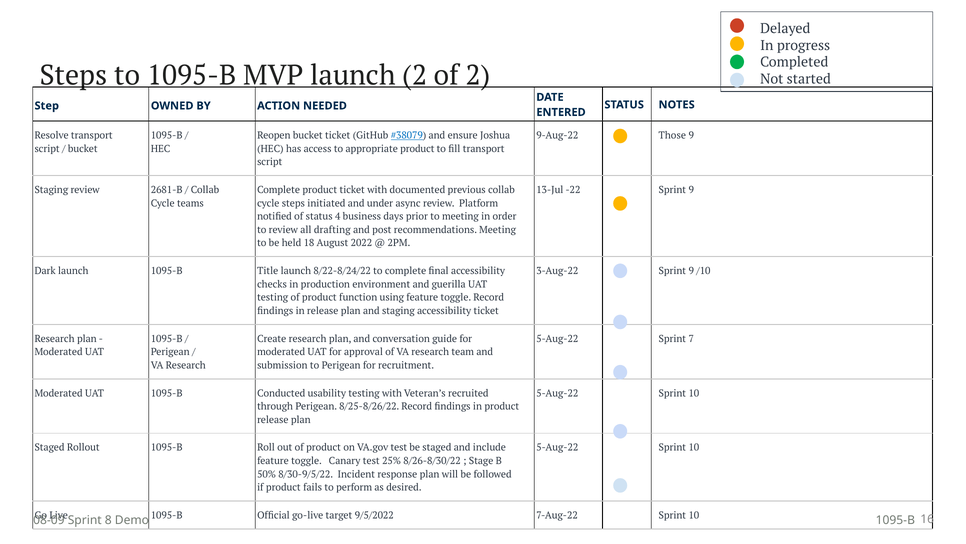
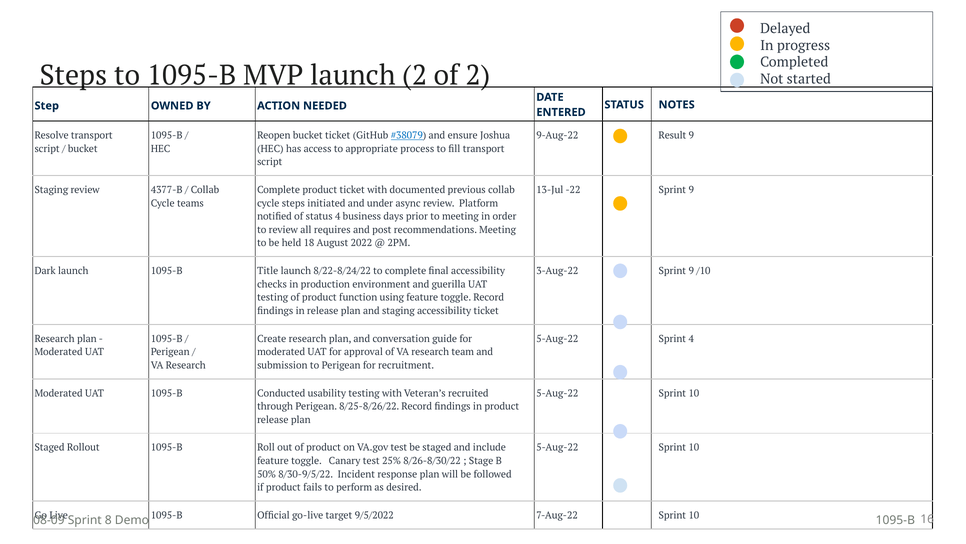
Those: Those -> Result (672, 135)
appropriate product: product -> process (417, 149)
2681-B: 2681-B -> 4377-B (167, 190)
drafting: drafting -> requires (332, 230)
Sprint 7: 7 -> 4 (691, 338)
